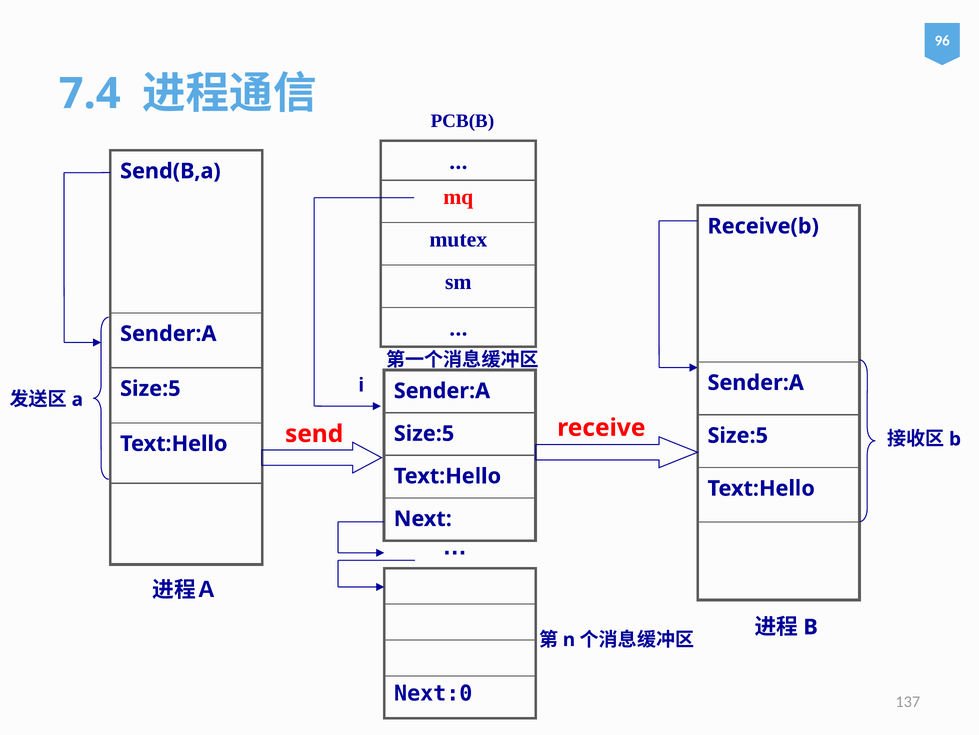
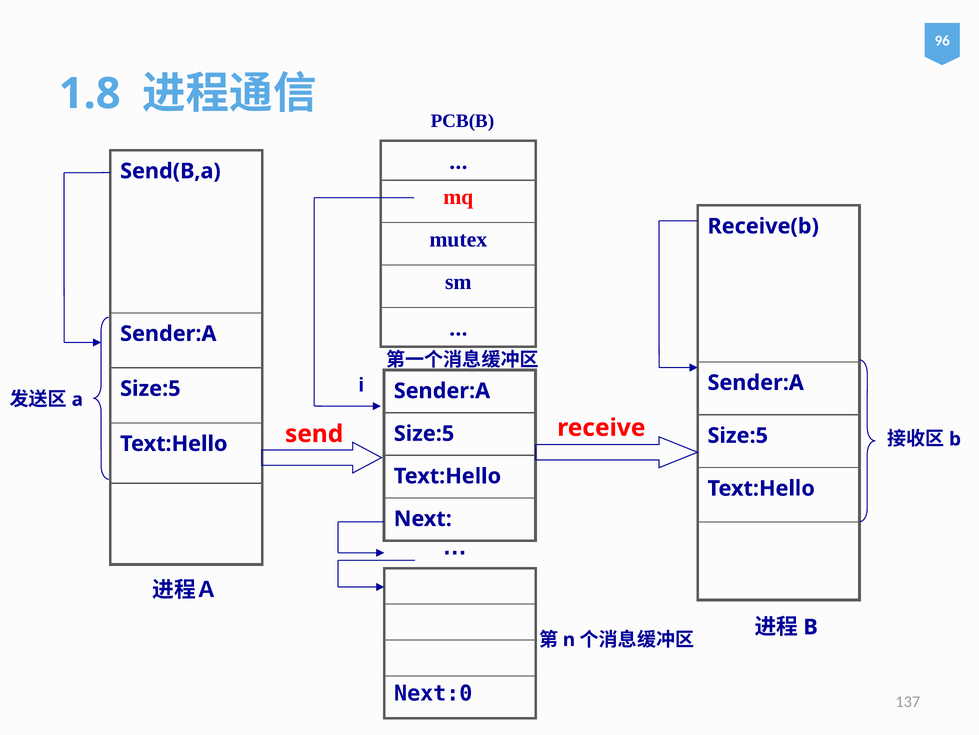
7.4: 7.4 -> 1.8 (90, 94)
